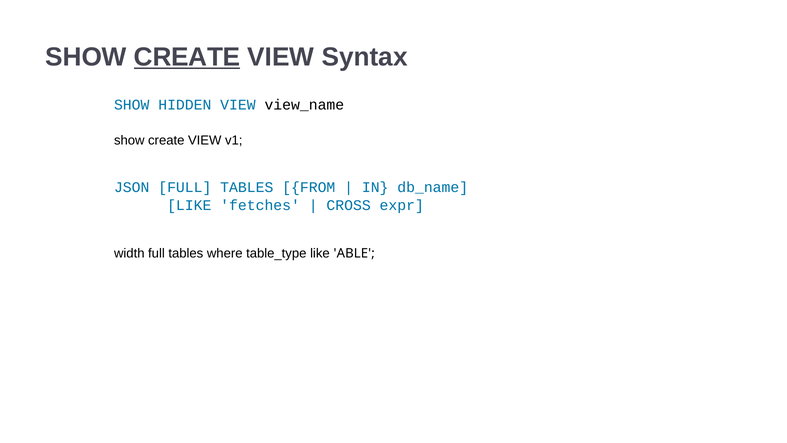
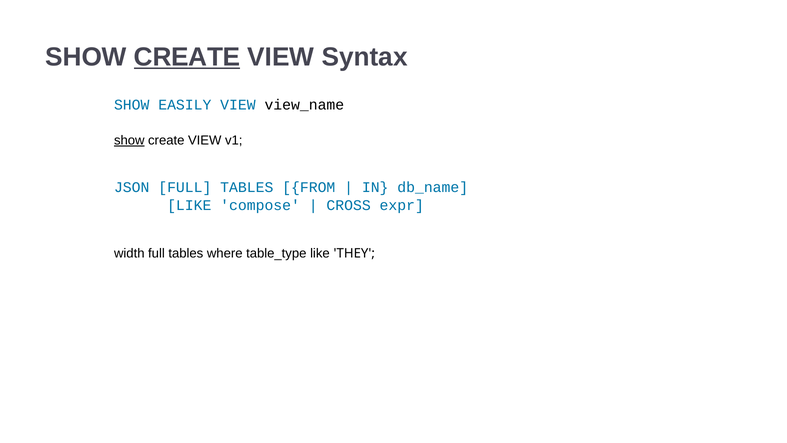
HIDDEN: HIDDEN -> EASILY (185, 105)
show underline: none -> present (129, 140)
fetches: fetches -> compose (260, 205)
ABLE: ABLE -> THEY (354, 253)
